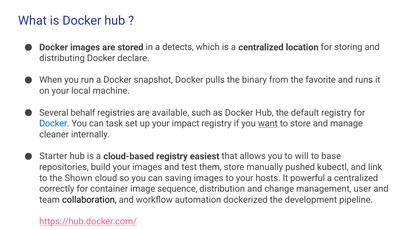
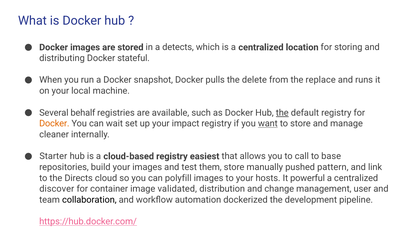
declare: declare -> stateful (133, 58)
binary: binary -> delete (254, 80)
favorite: favorite -> replace (321, 80)
the underline: none -> present (282, 113)
Docker colour: blue -> orange (54, 124)
task: task -> wait (114, 124)
will: will -> call (302, 156)
kubectl: kubectl -> pattern (333, 167)
Shown: Shown -> Directs (79, 178)
saving: saving -> polyfill (178, 178)
correctly: correctly -> discover (57, 189)
sequence: sequence -> validated (177, 189)
